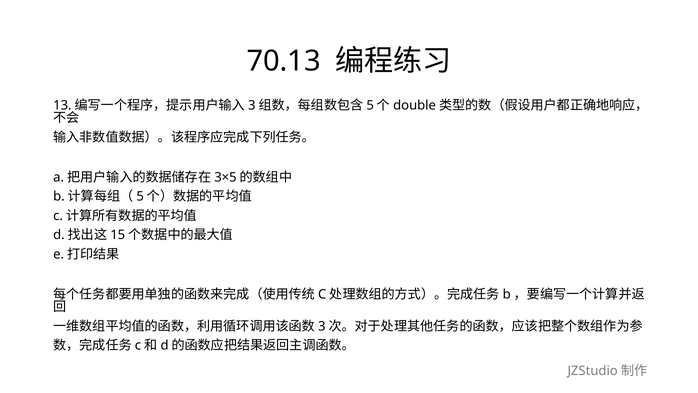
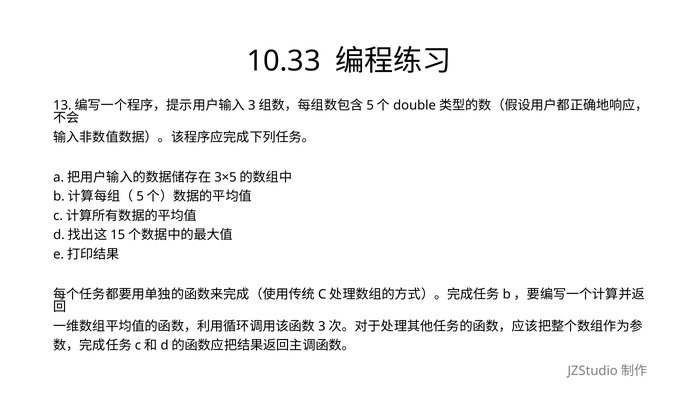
70.13: 70.13 -> 10.33 (284, 61)
